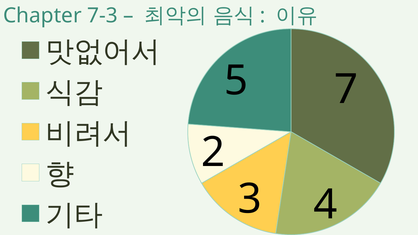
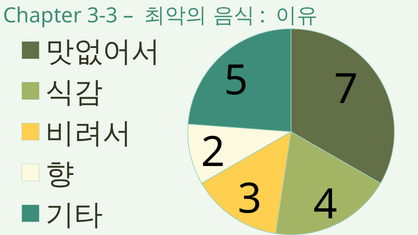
7-3: 7-3 -> 3-3 (102, 16)
